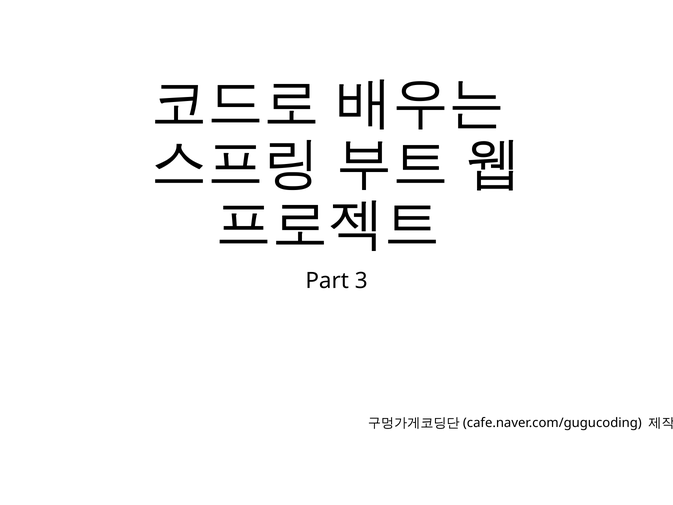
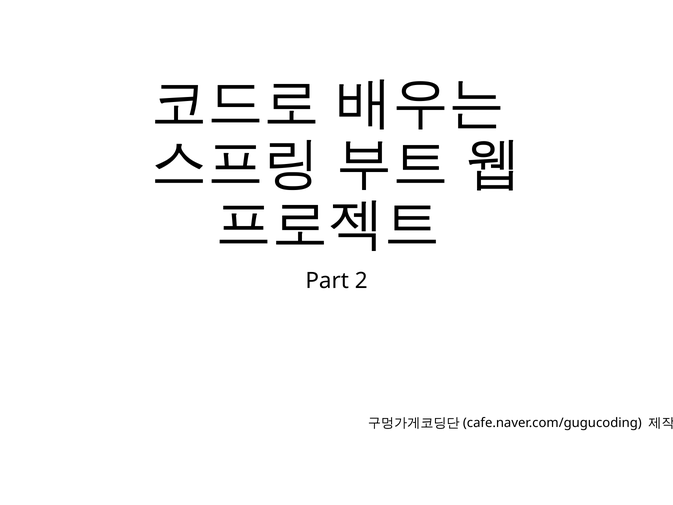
3: 3 -> 2 (361, 280)
